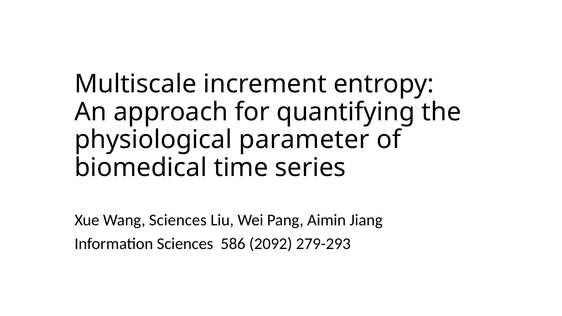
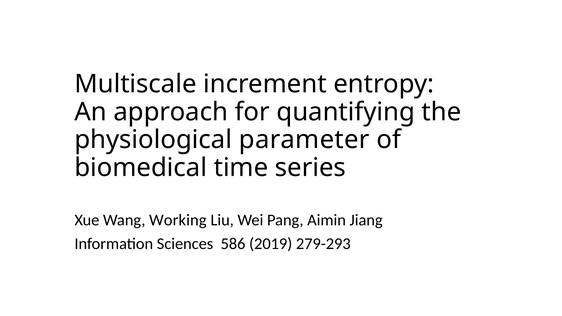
Wang Sciences: Sciences -> Working (178, 220)
2092: 2092 -> 2019 (271, 244)
